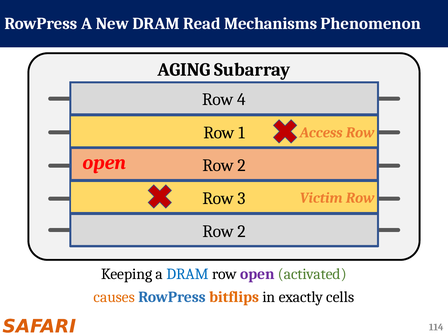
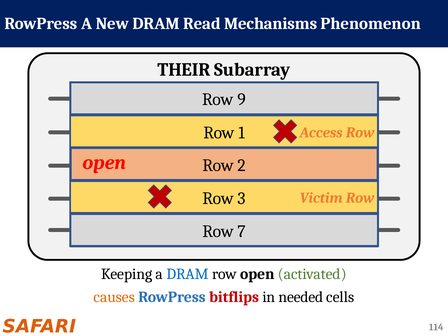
AGING: AGING -> THEIR (184, 70)
4: 4 -> 9 (242, 99)
2: 2 -> 7 (242, 231)
open colour: purple -> black (257, 274)
bitflips colour: orange -> red (234, 297)
exactly: exactly -> needed (301, 297)
